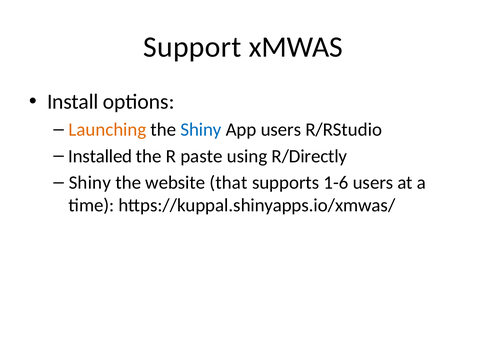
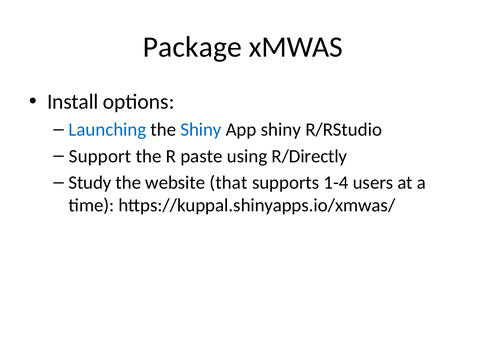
Support: Support -> Package (192, 47)
Launching colour: orange -> blue (108, 130)
App users: users -> shiny (281, 130)
Installed: Installed -> Support (100, 156)
Shiny: Shiny -> Study (90, 183)
1-6: 1-6 -> 1-4 (336, 183)
